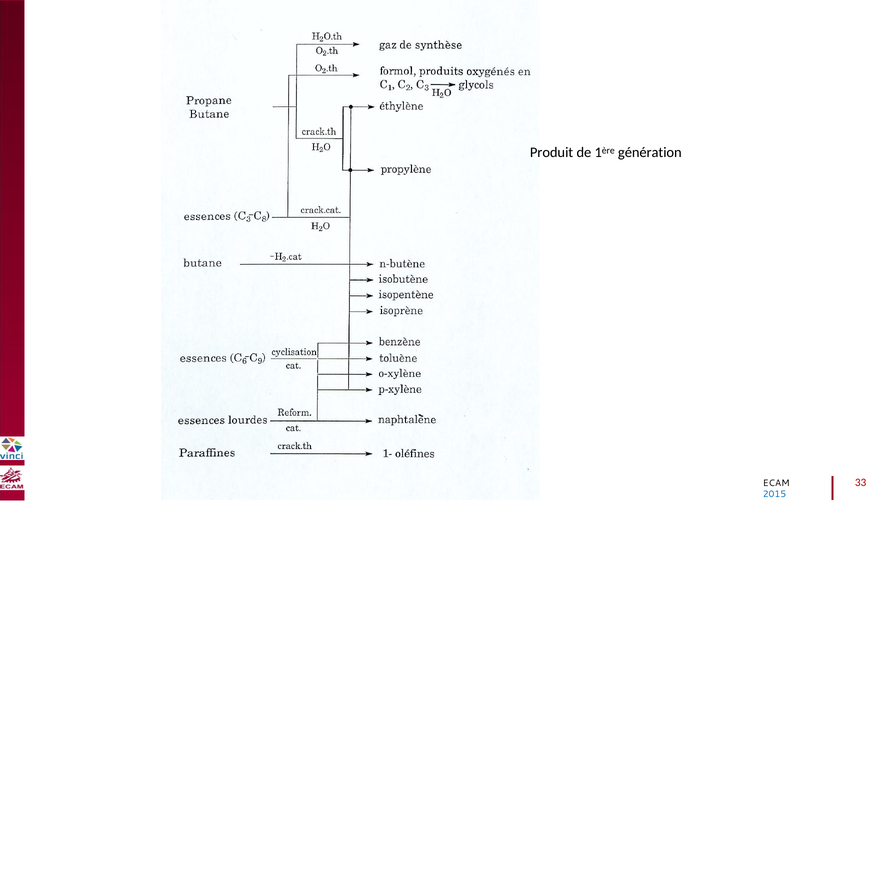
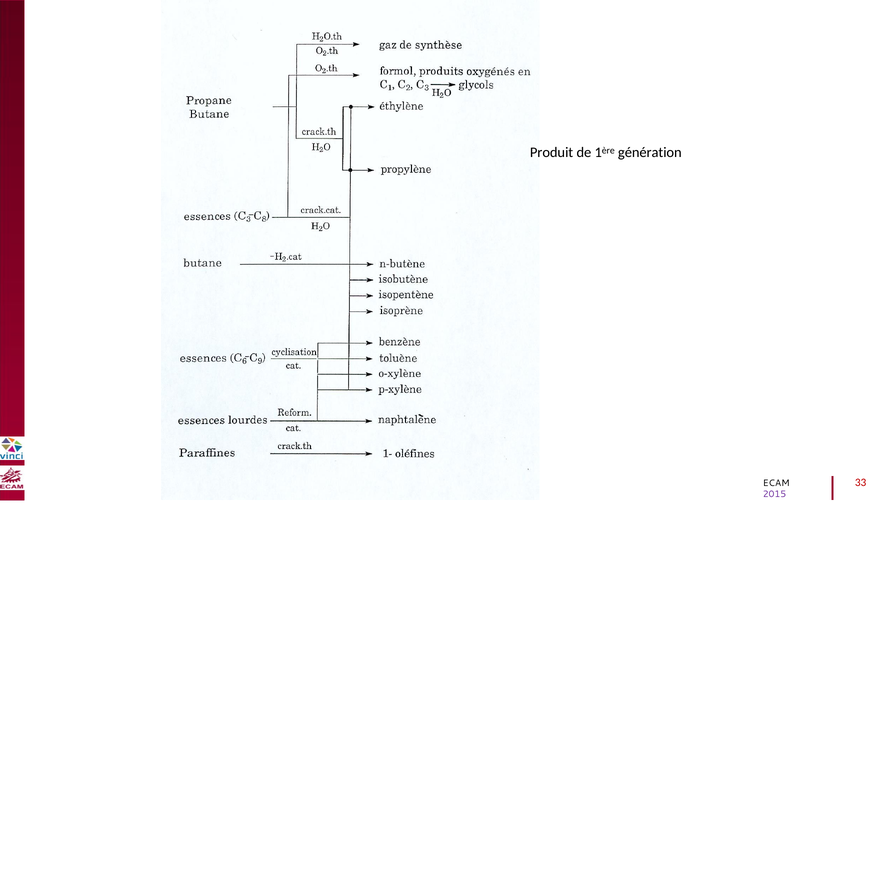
2015 colour: blue -> purple (774, 494)
